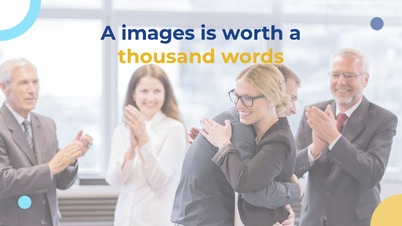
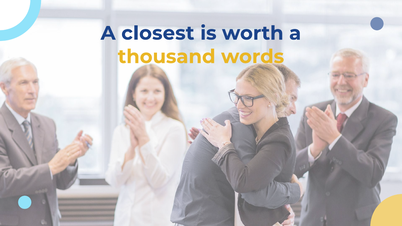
images: images -> closest (158, 33)
